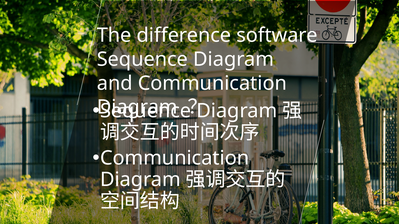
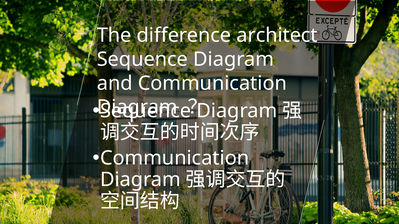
software: software -> architect (277, 35)
